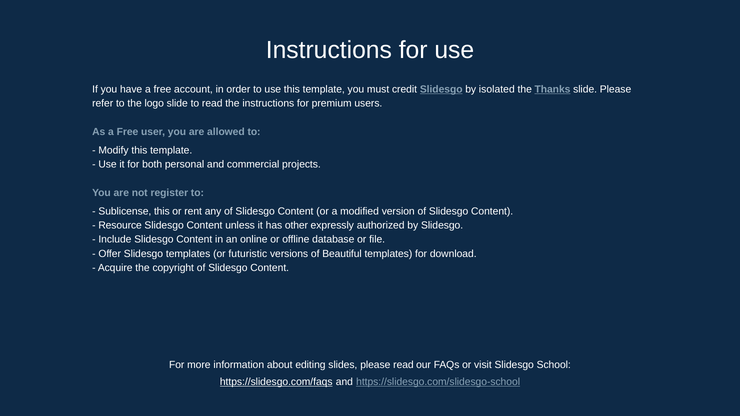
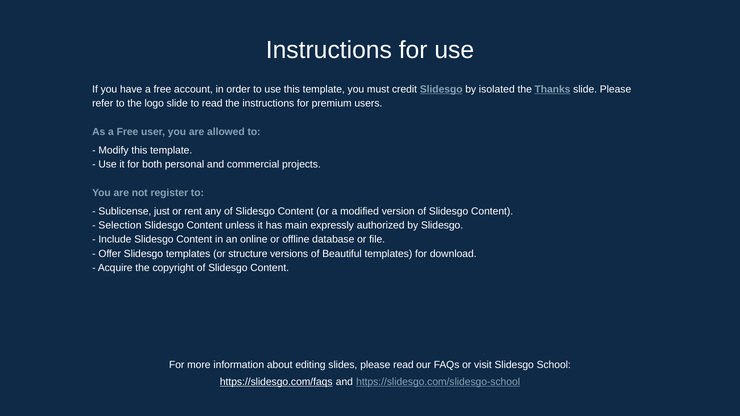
Sublicense this: this -> just (162, 211)
Resource: Resource -> Selection (120, 226)
other: other -> main (296, 226)
futuristic: futuristic -> structure (248, 254)
